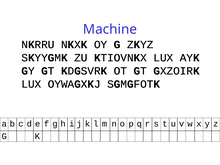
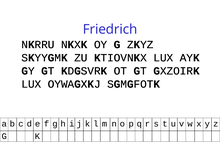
Machine: Machine -> Friedrich (110, 29)
